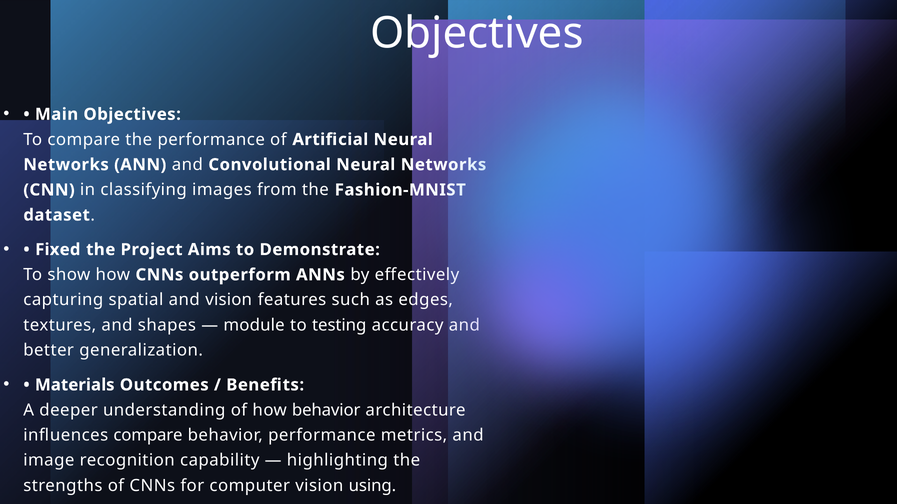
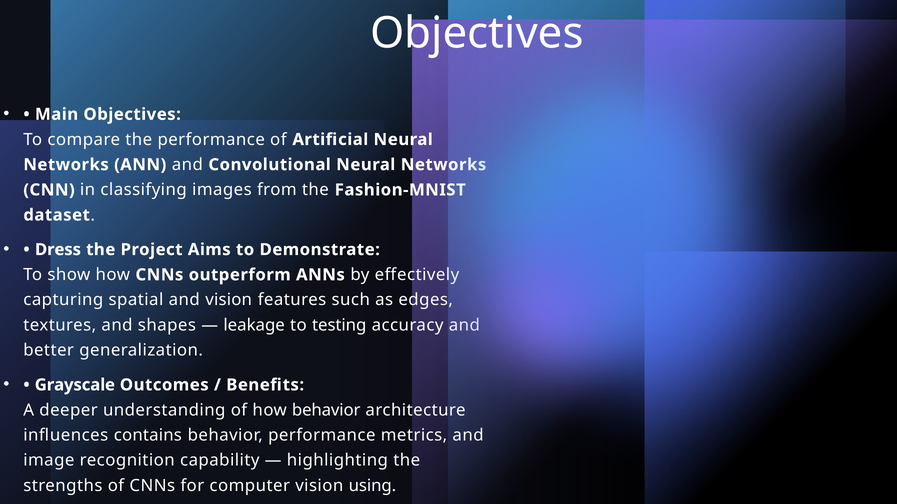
Fixed: Fixed -> Dress (58, 250)
module: module -> leakage (254, 325)
Materials: Materials -> Grayscale (75, 385)
influences compare: compare -> contains (148, 436)
